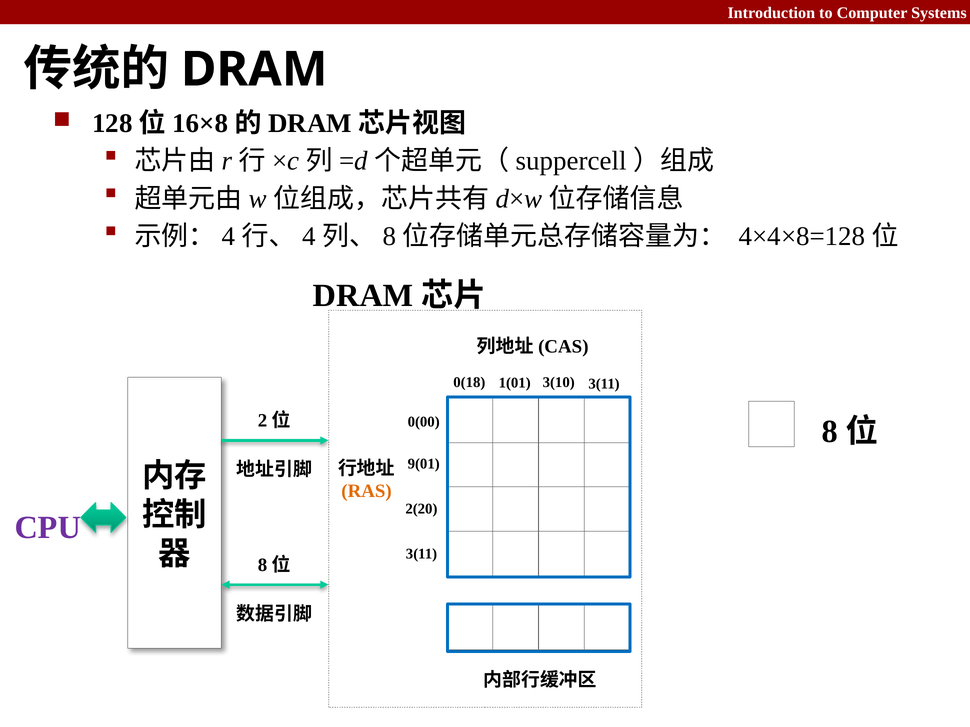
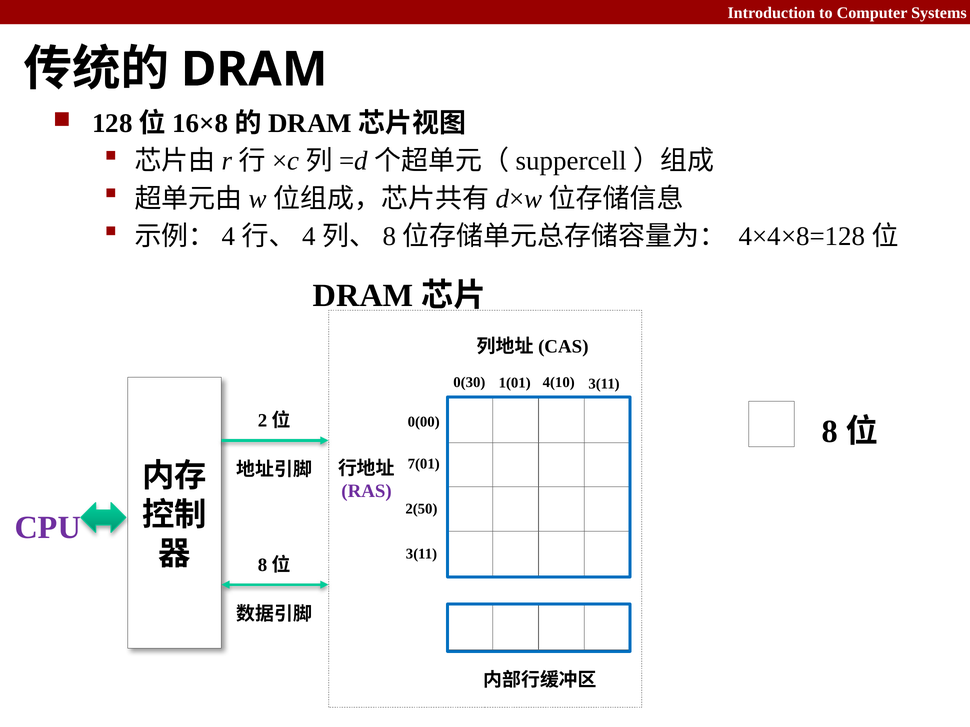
0(18: 0(18 -> 0(30 (469, 383)
3(10: 3(10 -> 4(10 (559, 383)
9(01: 9(01 -> 7(01 (424, 464)
RAS colour: orange -> purple (367, 492)
2(20: 2(20 -> 2(50 (421, 509)
